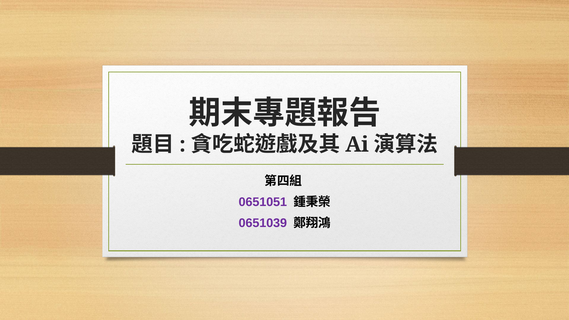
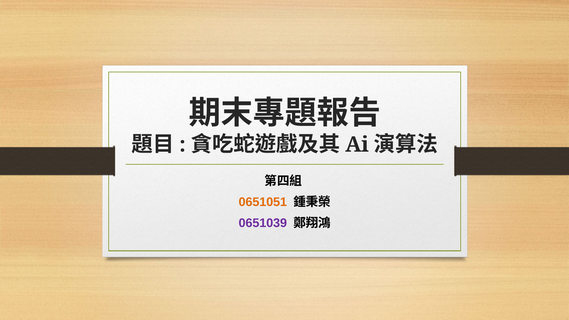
0651051 colour: purple -> orange (263, 202)
